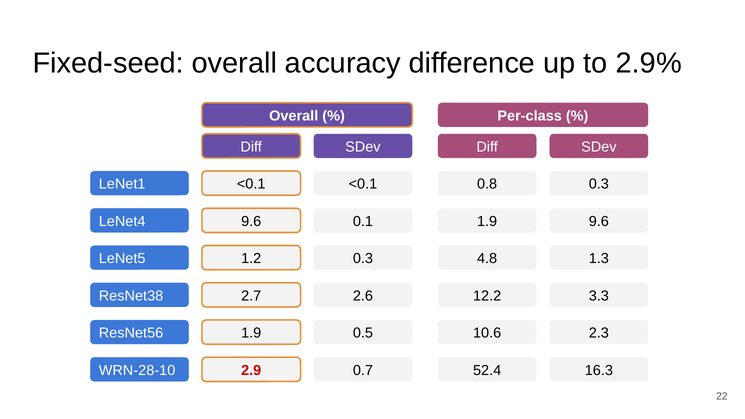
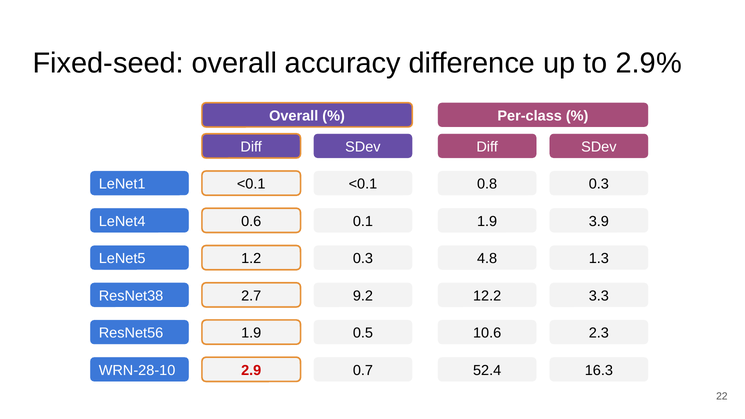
9.6: 9.6 -> 0.6 (251, 221)
9.6: 9.6 -> 3.9 (599, 221)
2.6: 2.6 -> 9.2 (363, 296)
